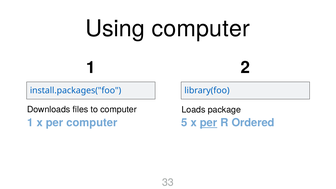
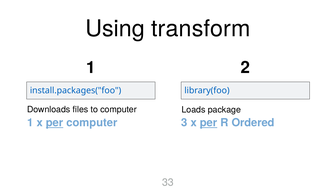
Using computer: computer -> transform (201, 29)
per underline: none -> present (55, 123)
computer 5: 5 -> 3 (184, 123)
